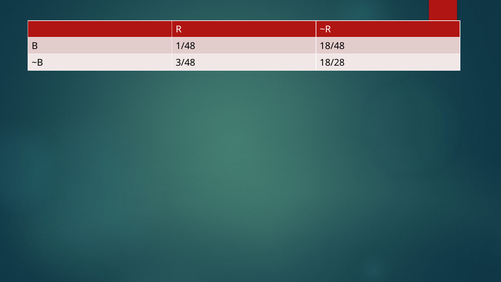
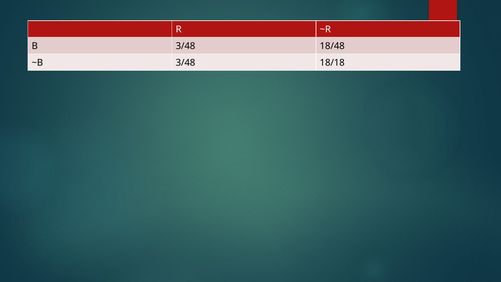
B 1/48: 1/48 -> 3/48 (185, 46)
18/28: 18/28 -> 18/18 (332, 63)
